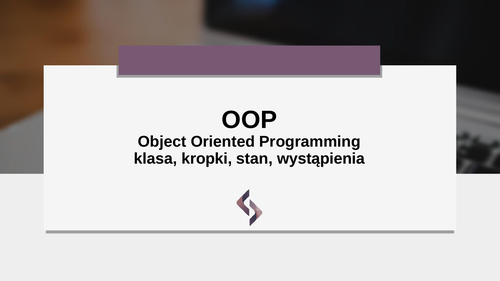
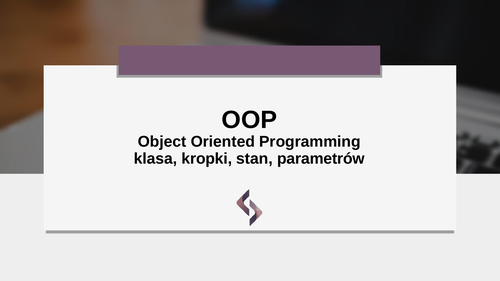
wystąpienia: wystąpienia -> parametrów (321, 159)
